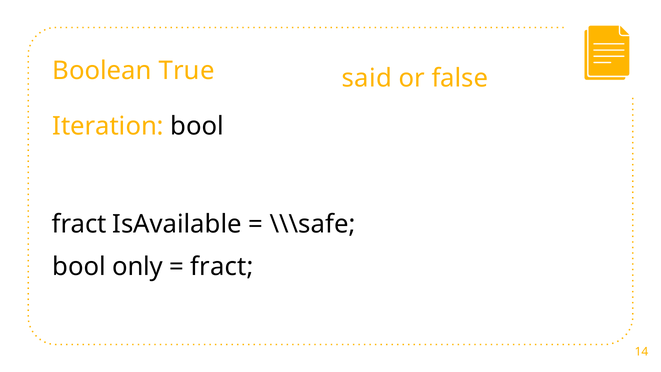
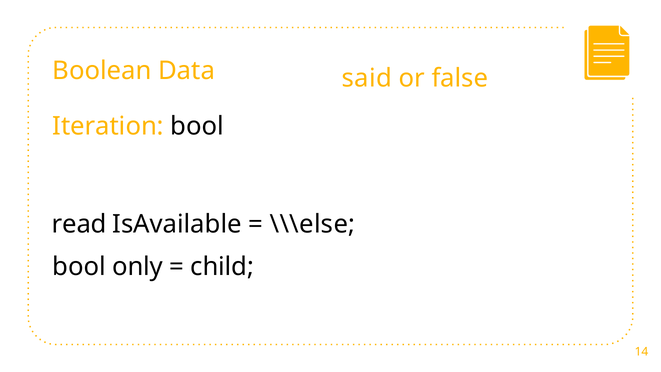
True: True -> Data (187, 71)
fract: fract -> read (79, 224)
\\\safe: \\\safe -> \\\else (312, 224)
fract: fract -> child (222, 267)
